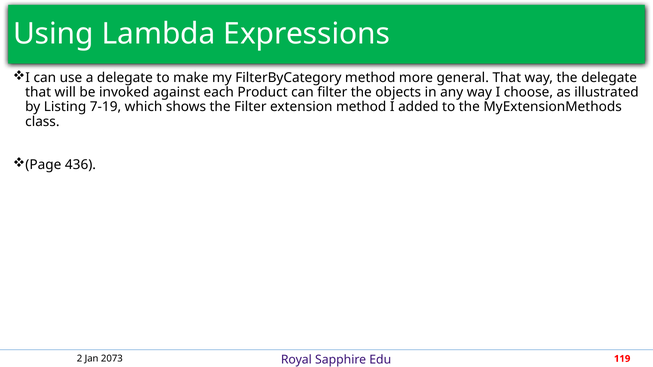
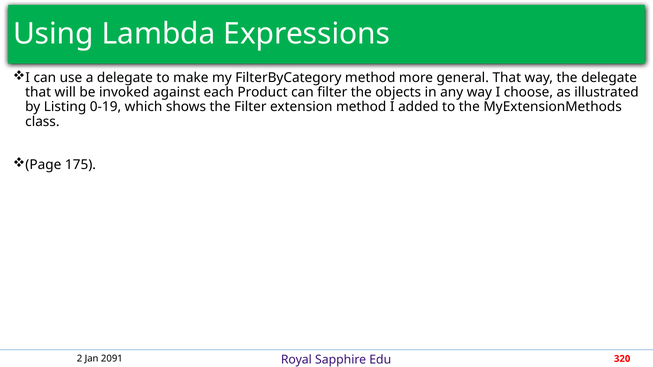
7-19: 7-19 -> 0-19 (105, 107)
436: 436 -> 175 (80, 165)
2073: 2073 -> 2091 (112, 359)
119: 119 -> 320 (622, 359)
